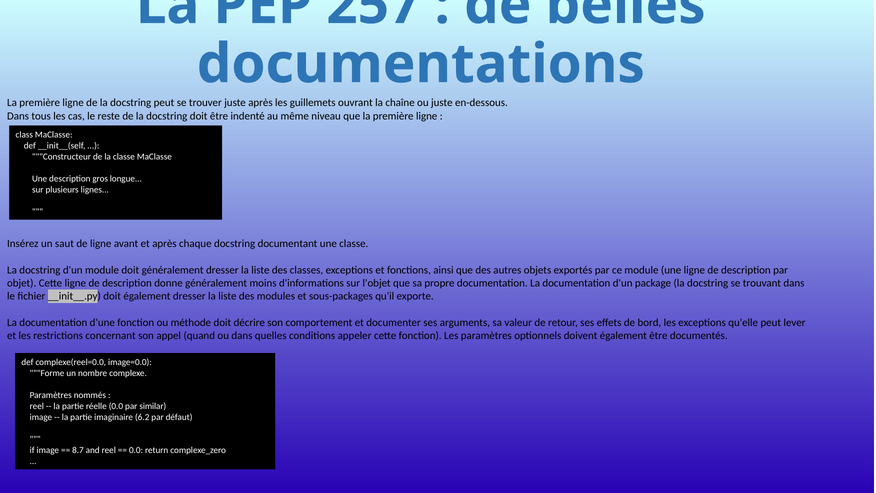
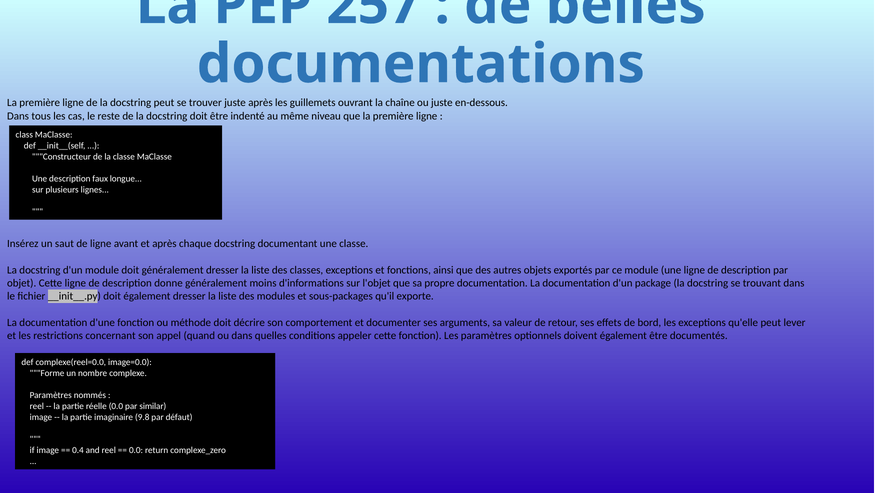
gros: gros -> faux (100, 179)
6.2: 6.2 -> 9.8 (142, 417)
8.7: 8.7 -> 0.4 (78, 450)
